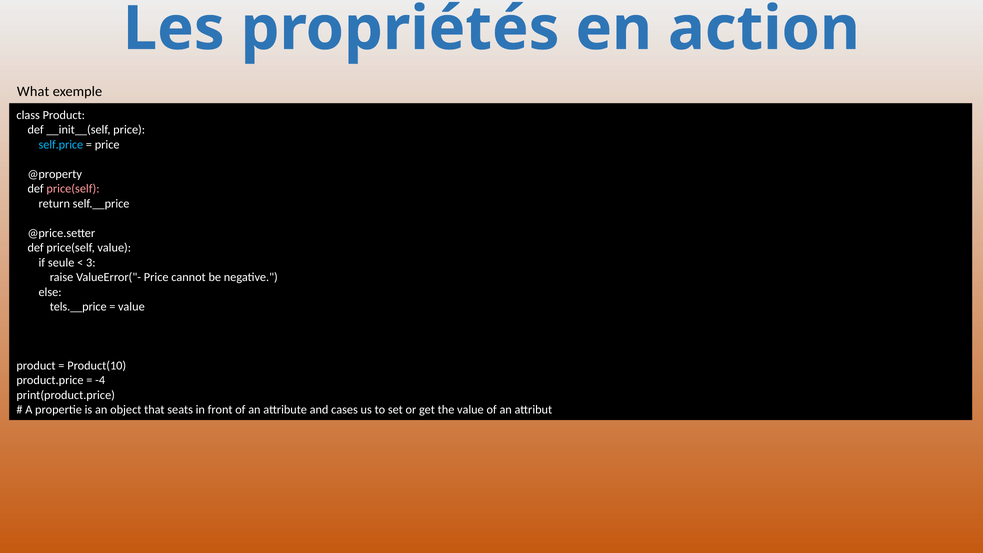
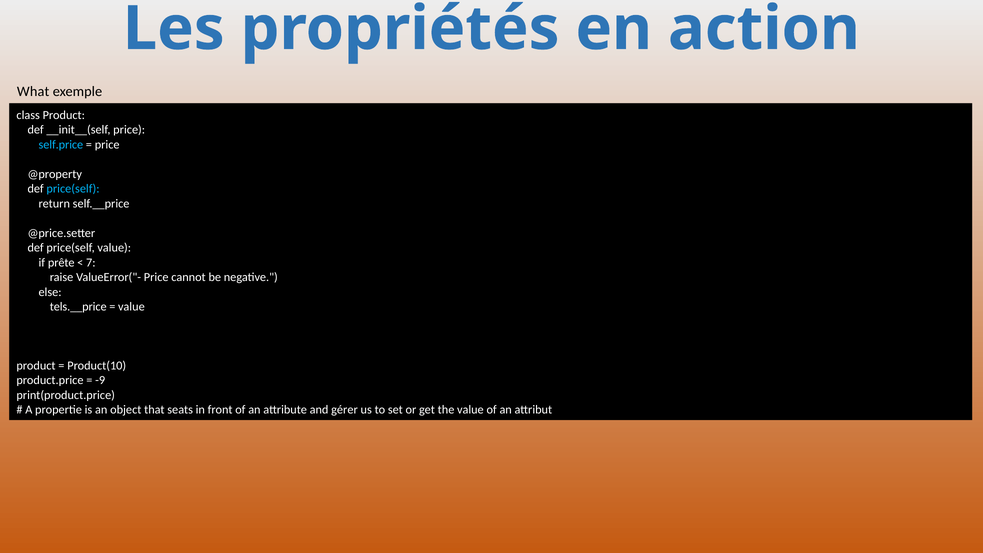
price(self colour: pink -> light blue (73, 189)
seule: seule -> prête (61, 262)
3: 3 -> 7 (91, 262)
-4: -4 -> -9 (100, 380)
cases: cases -> gérer (345, 410)
